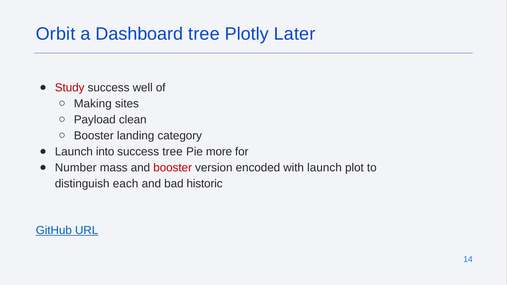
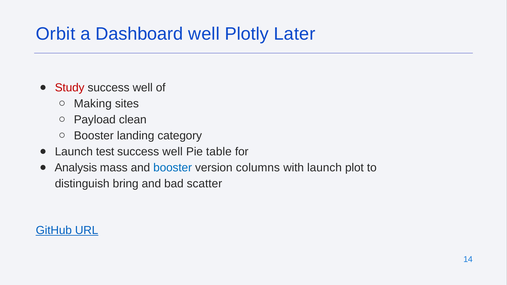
Dashboard tree: tree -> well (204, 34)
into: into -> test (105, 152)
tree: tree -> well (173, 152)
more: more -> table (219, 152)
Number: Number -> Analysis (76, 168)
booster colour: red -> blue (173, 168)
encoded: encoded -> columns (258, 168)
each: each -> bring (126, 184)
historic: historic -> scatter (204, 184)
